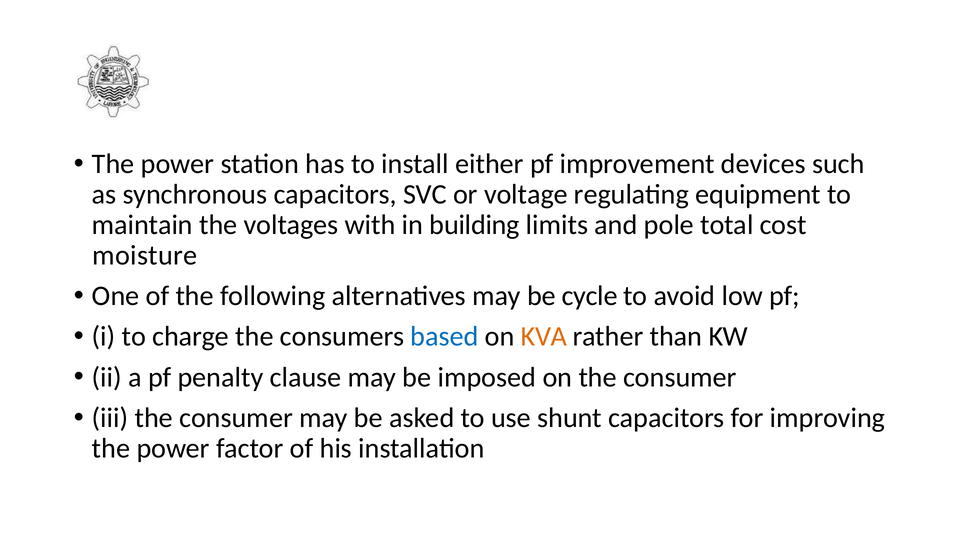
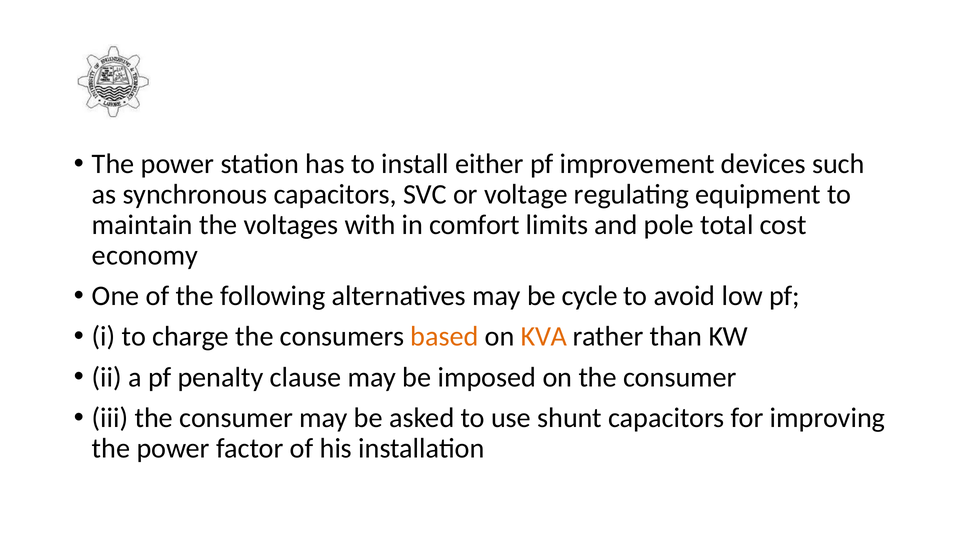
building: building -> comfort (475, 225)
moisture: moisture -> economy (145, 255)
based colour: blue -> orange (444, 336)
